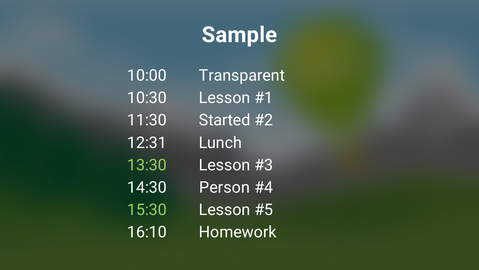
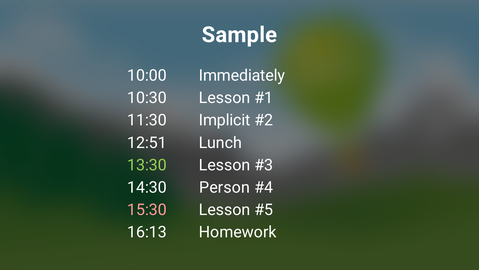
Transparent: Transparent -> Immediately (242, 75)
Started: Started -> Implicit (225, 120)
12:31: 12:31 -> 12:51 (147, 142)
15:30 colour: light green -> pink (147, 210)
16:10: 16:10 -> 16:13 (147, 232)
